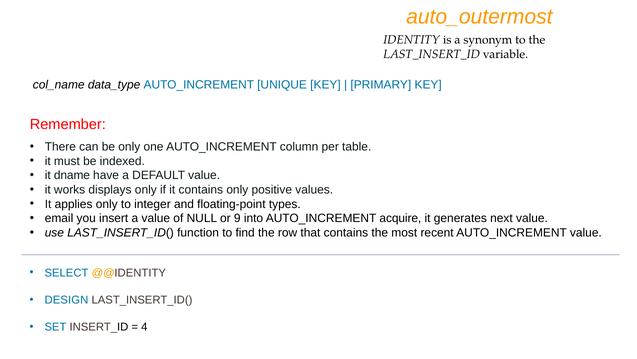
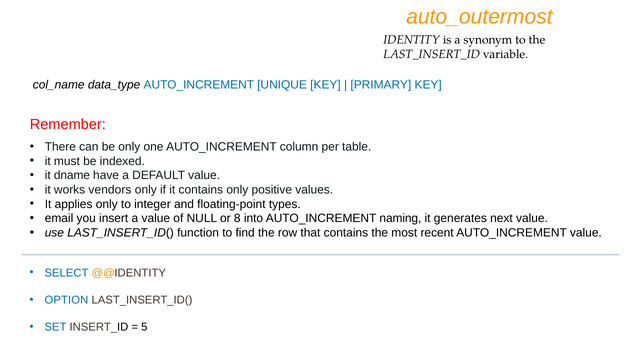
displays: displays -> vendors (110, 189)
9: 9 -> 8 (237, 218)
acquire: acquire -> naming (400, 218)
DESIGN: DESIGN -> OPTION (66, 299)
4: 4 -> 5 (144, 326)
